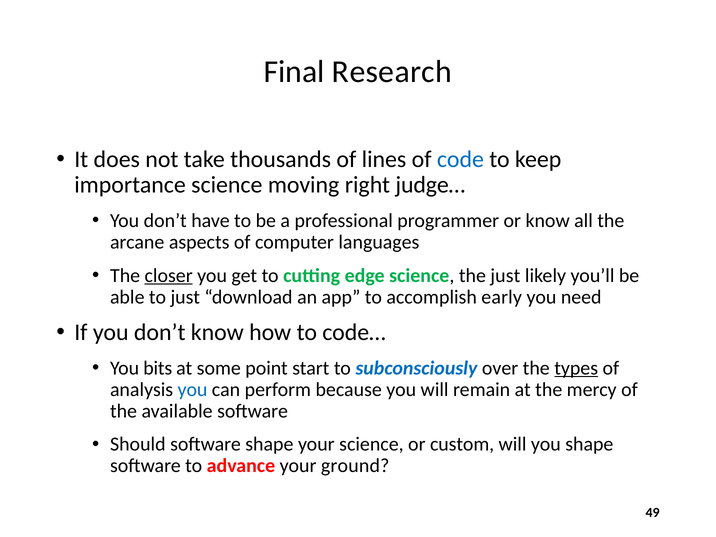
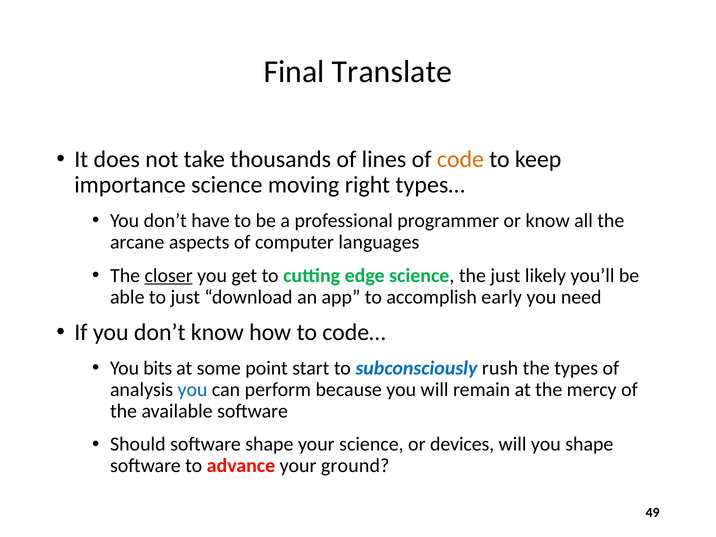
Research: Research -> Translate (392, 72)
code colour: blue -> orange (460, 159)
judge…: judge… -> types… (430, 185)
over: over -> rush (500, 368)
types underline: present -> none (576, 368)
custom: custom -> devices (462, 444)
